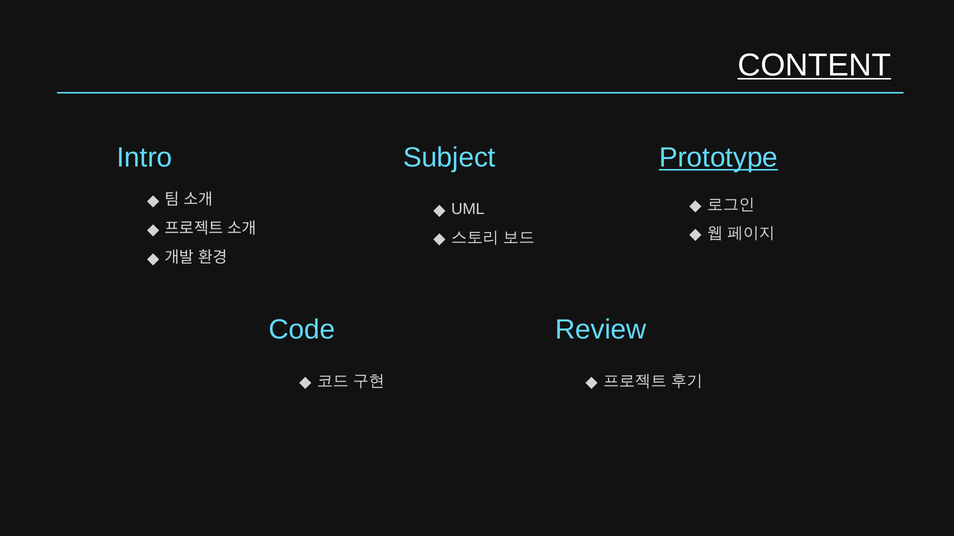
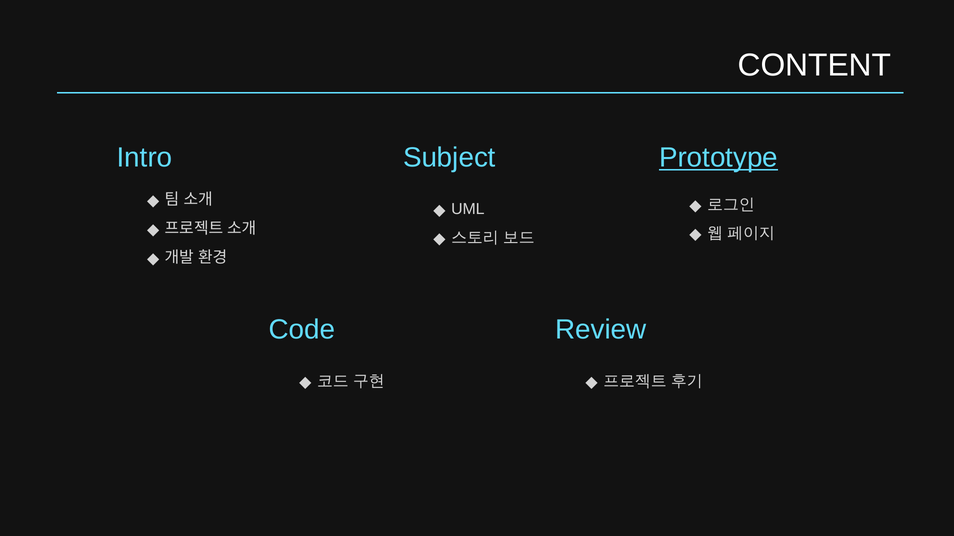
CONTENT underline: present -> none (814, 65)
